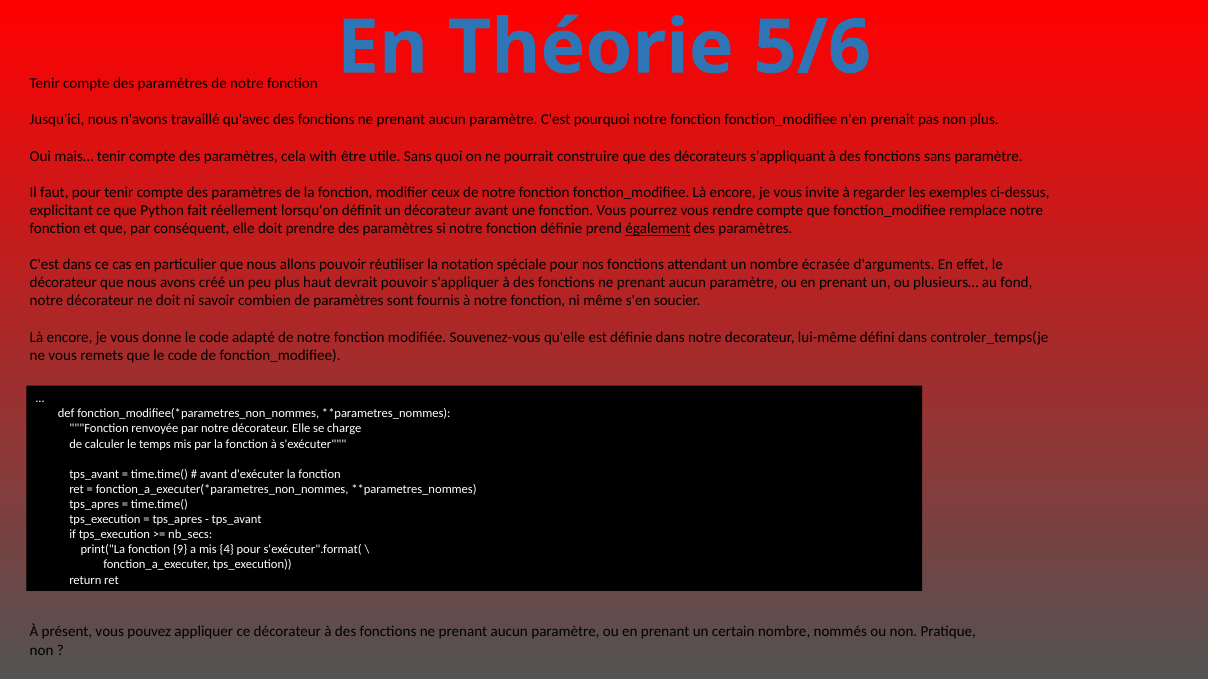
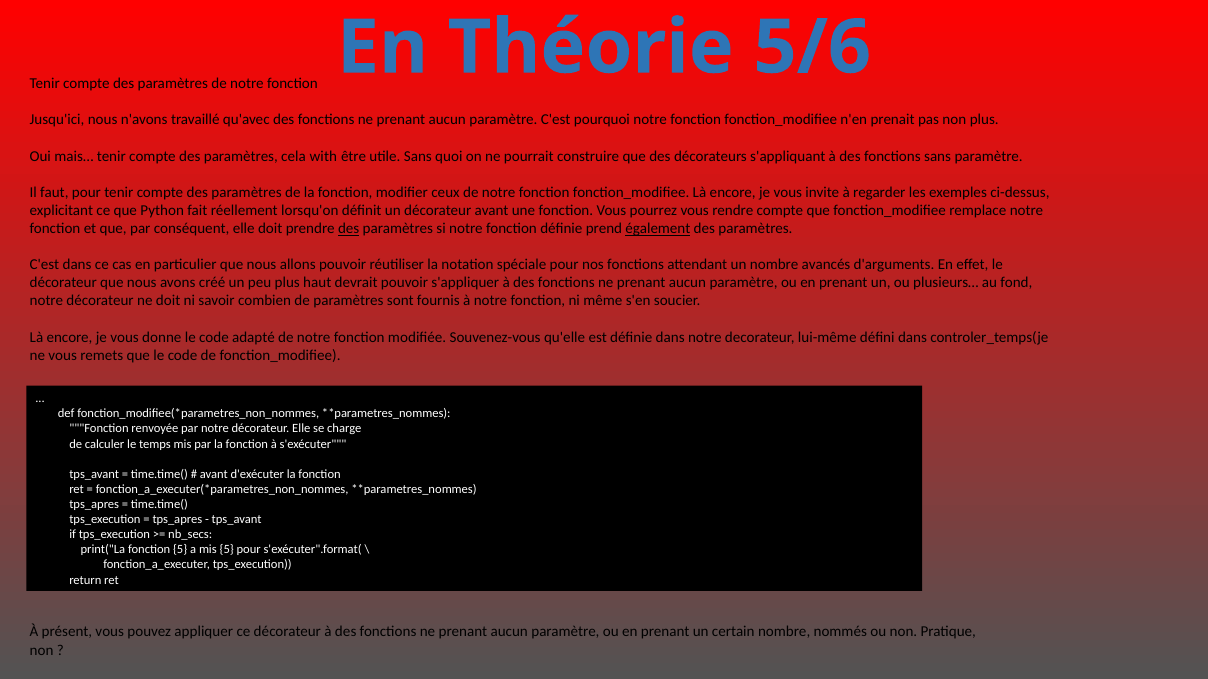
des underline: none -> present (349, 229)
écrasée: écrasée -> avancés (826, 265)
fonction 9: 9 -> 5 (180, 550)
mis 4: 4 -> 5 (227, 550)
